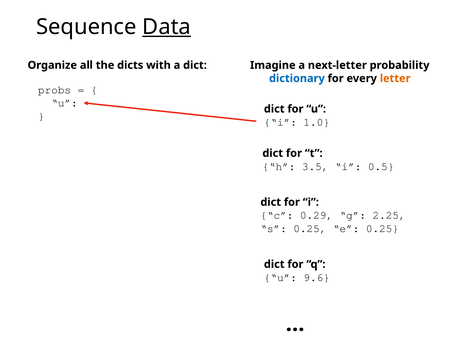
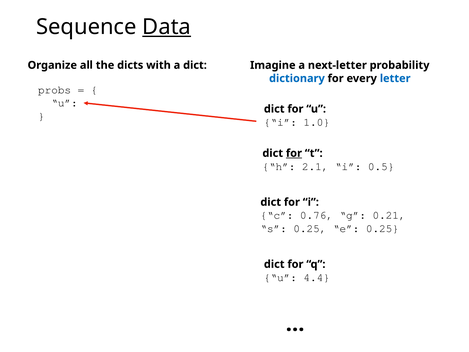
letter colour: orange -> blue (395, 78)
for underline: none -> present (294, 153)
3.5: 3.5 -> 2.1 (315, 166)
0.29: 0.29 -> 0.76 (316, 215)
2.25: 2.25 -> 0.21 (389, 215)
9.6: 9.6 -> 4.4 (317, 277)
